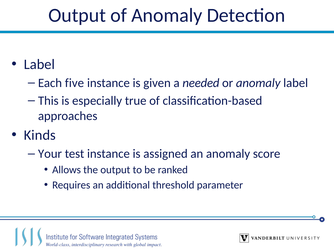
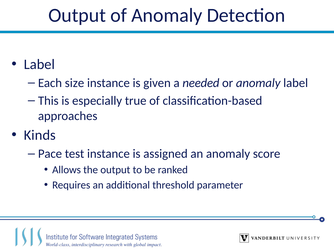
five: five -> size (74, 83)
Your: Your -> Pace (50, 153)
